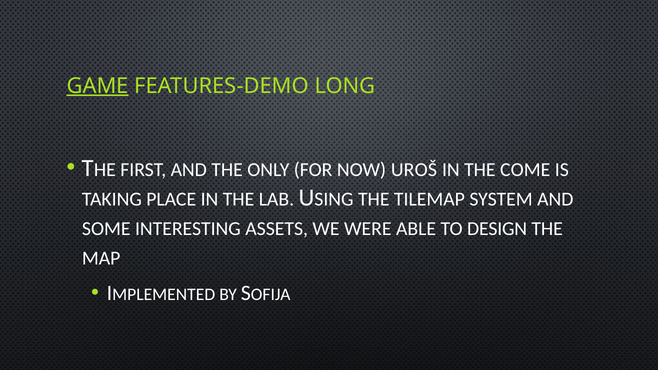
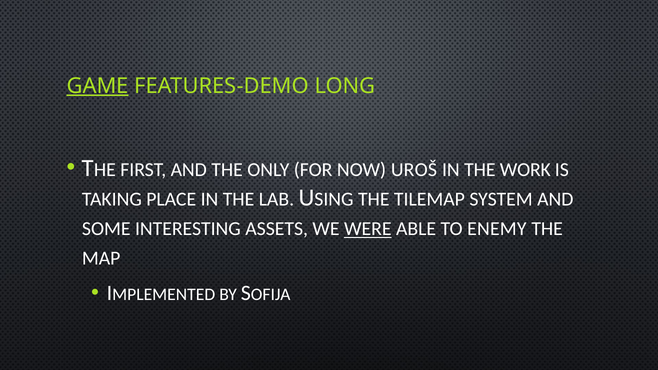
COME: COME -> WORK (525, 170)
WERE underline: none -> present (368, 229)
DESIGN: DESIGN -> ENEMY (497, 229)
